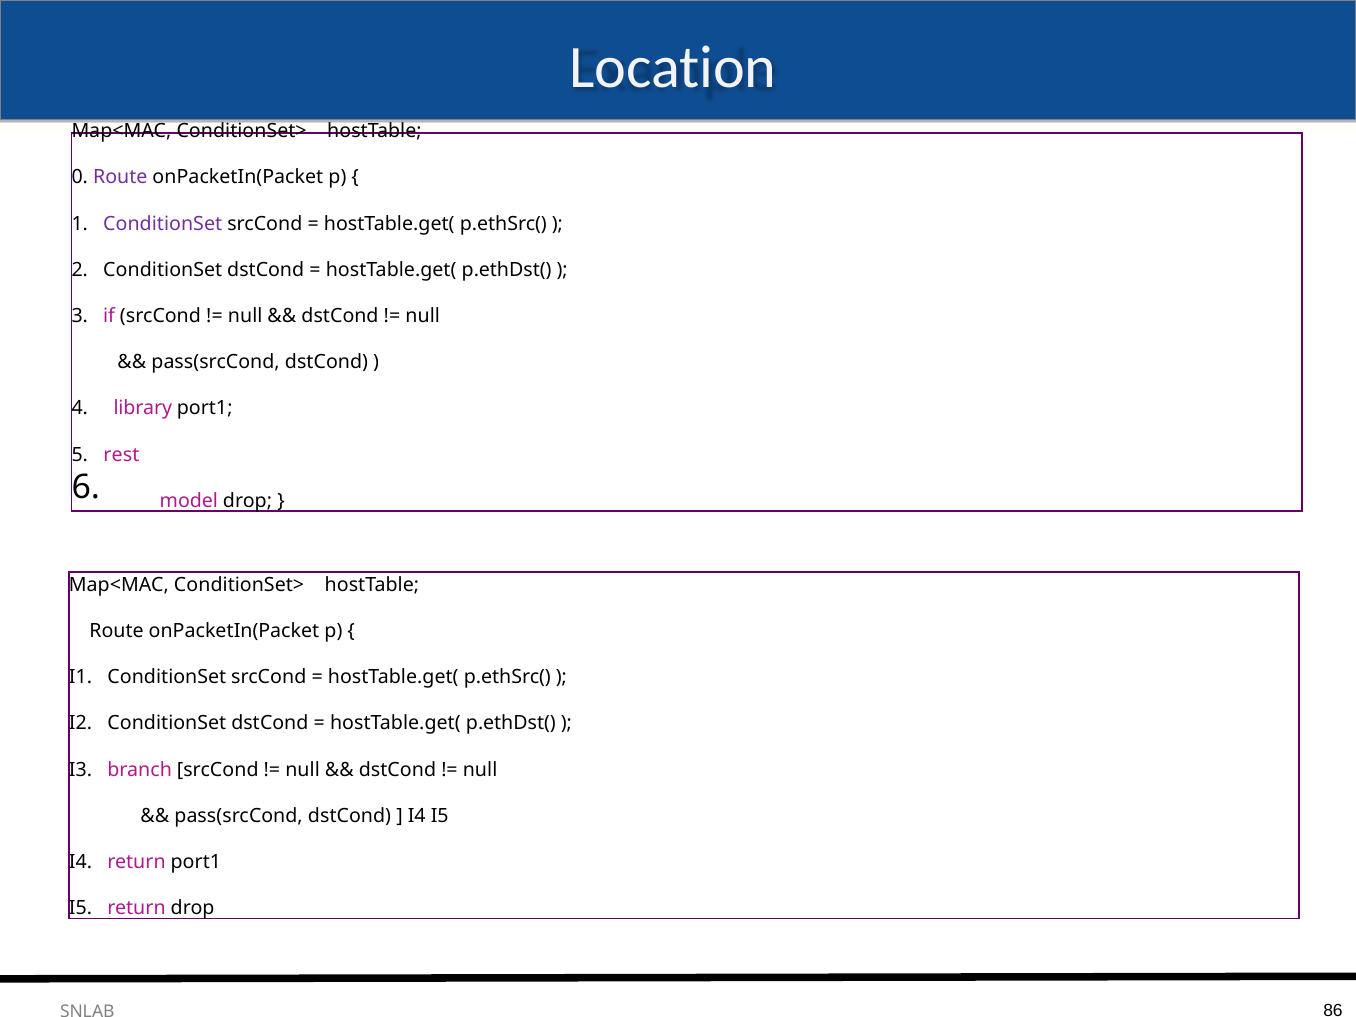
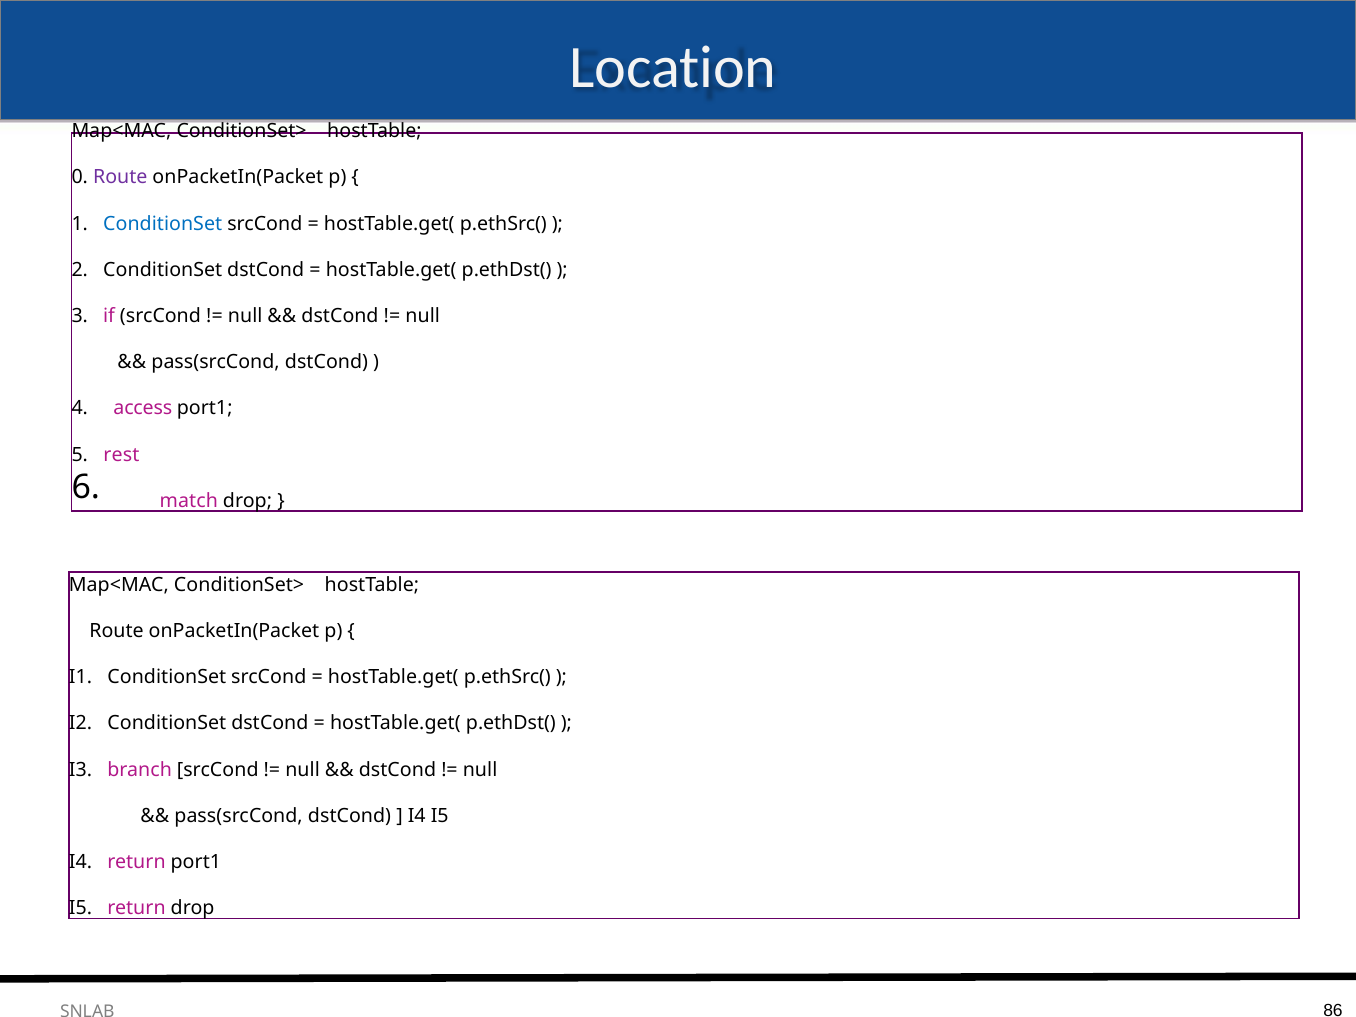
ConditionSet colour: purple -> blue (163, 224)
library: library -> access (143, 408)
model: model -> match (189, 501)
